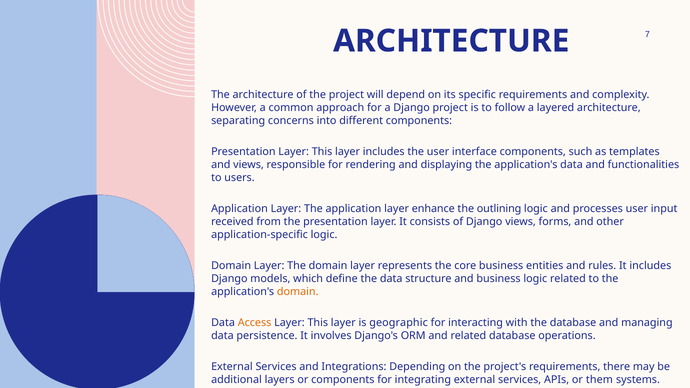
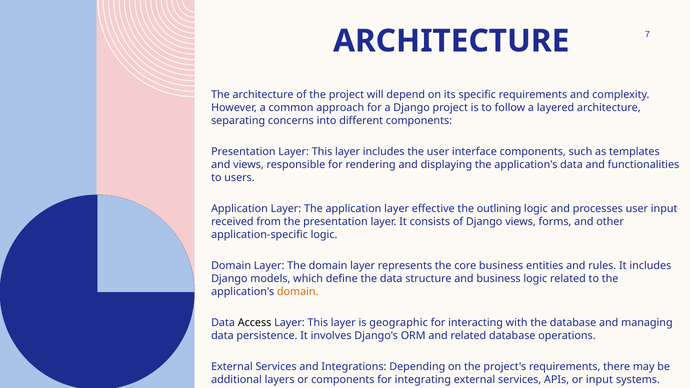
enhance: enhance -> effective (433, 209)
Access colour: orange -> black (255, 323)
or them: them -> input (599, 380)
